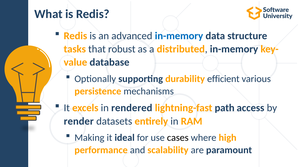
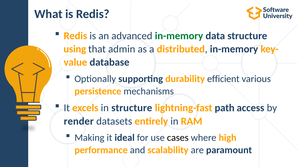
in-memory colour: blue -> green (179, 36)
tasks: tasks -> using (75, 49)
robust: robust -> admin (122, 49)
in rendered: rendered -> structure (132, 108)
